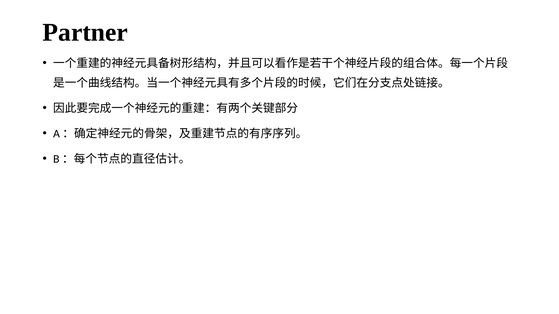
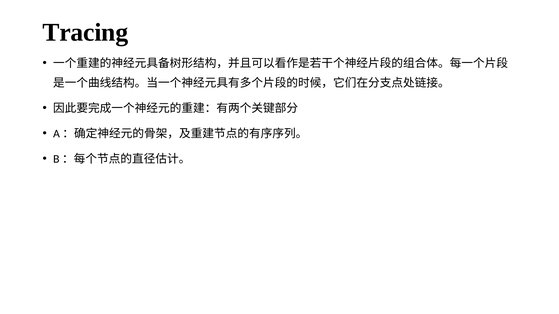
Partner: Partner -> Tracing (85, 33)
